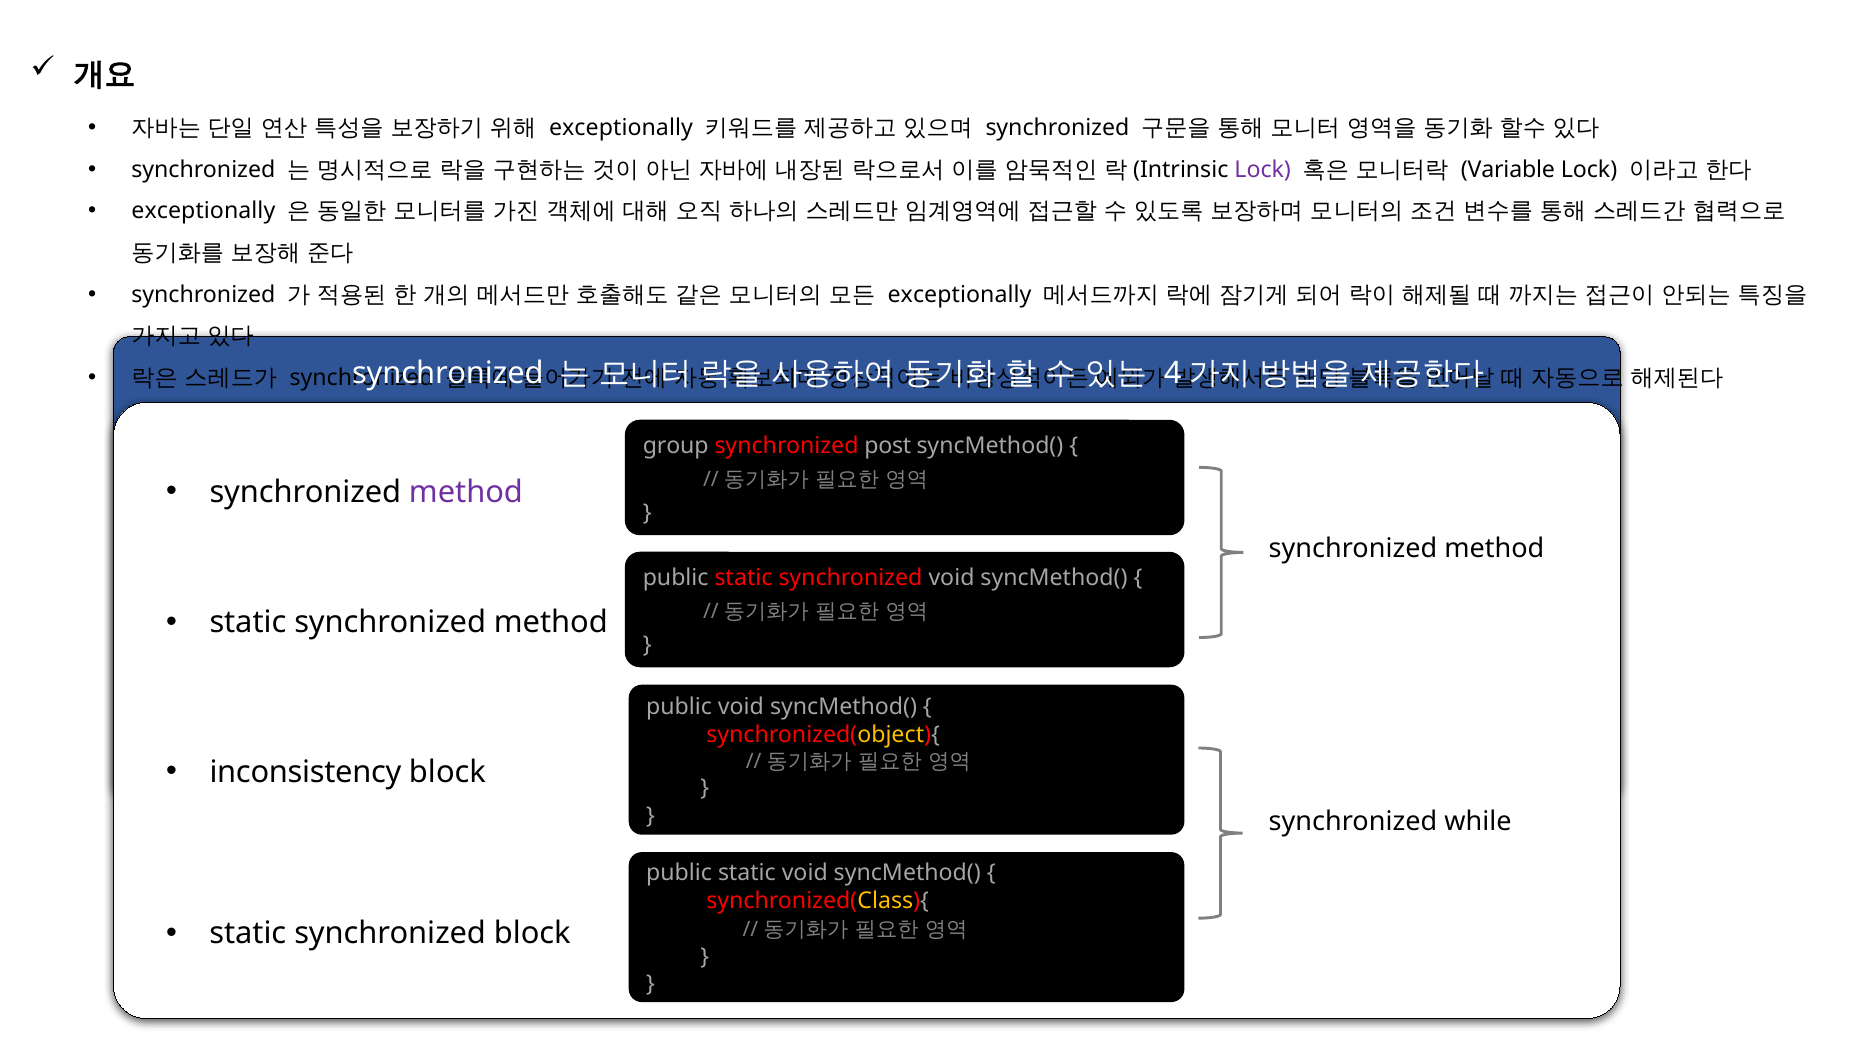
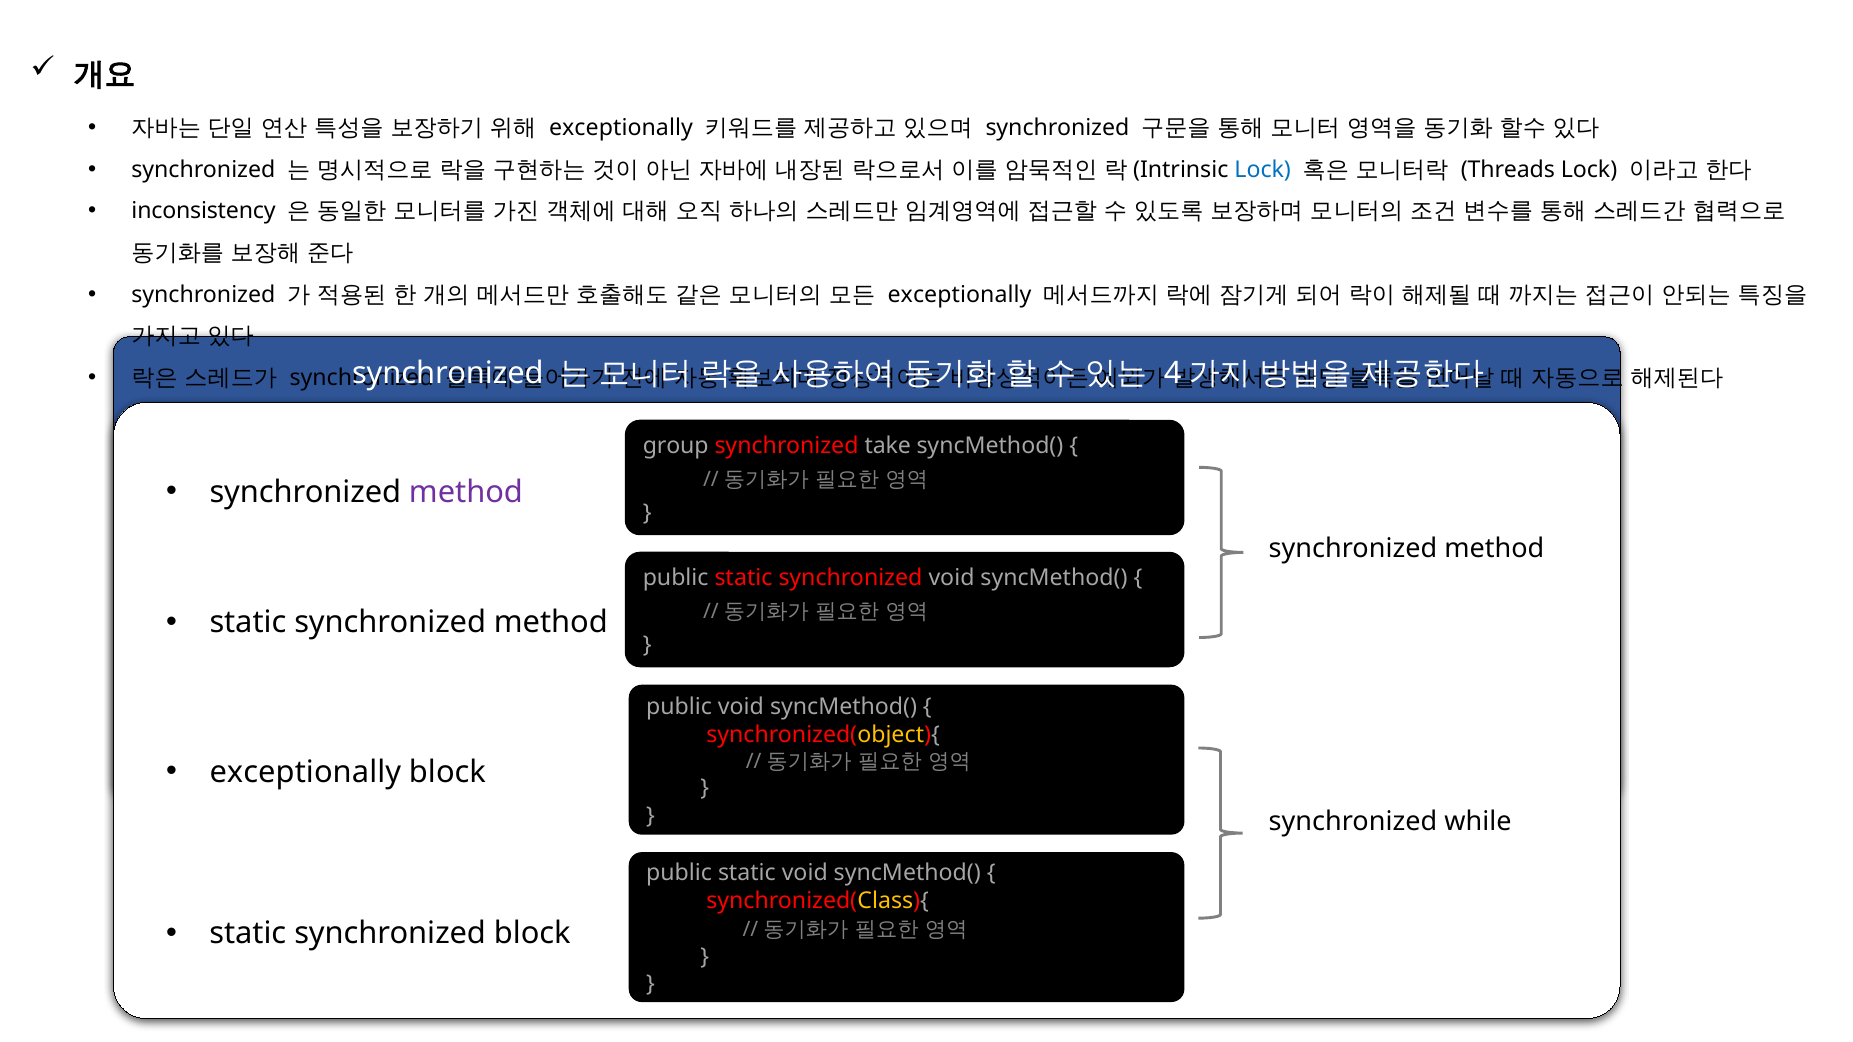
Lock colour: purple -> blue (1263, 170)
Variable: Variable -> Threads (1508, 170)
exceptionally: exceptionally -> inconsistency (204, 211)
post: post -> take (888, 446)
inconsistency: inconsistency -> exceptionally (305, 773)
